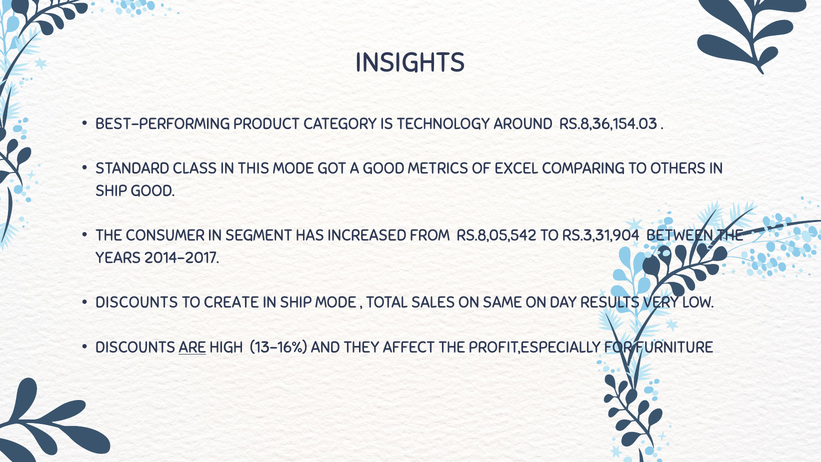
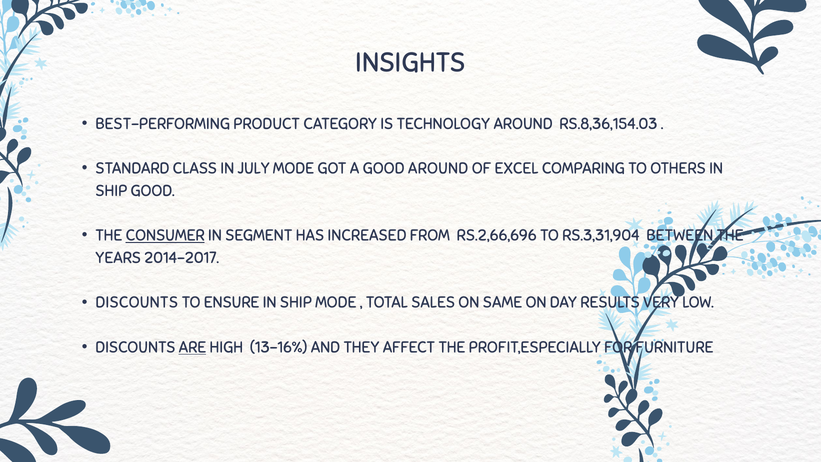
THIS: THIS -> JULY (254, 168)
GOOD METRICS: METRICS -> AROUND (438, 168)
CONSUMER underline: none -> present (165, 235)
RS.8,05,542: RS.8,05,542 -> RS.2,66,696 (497, 235)
CREATE: CREATE -> ENSURE (232, 303)
